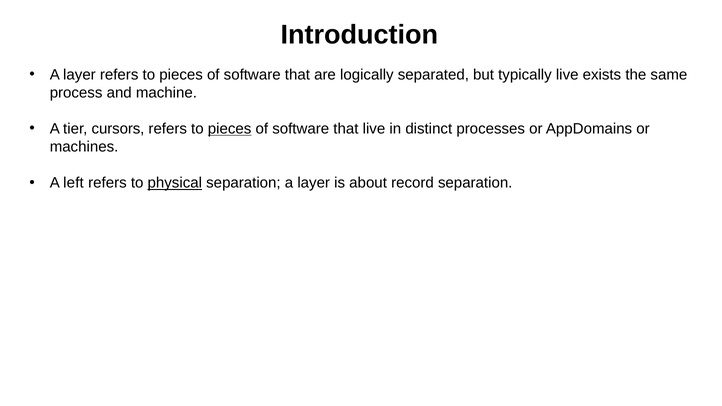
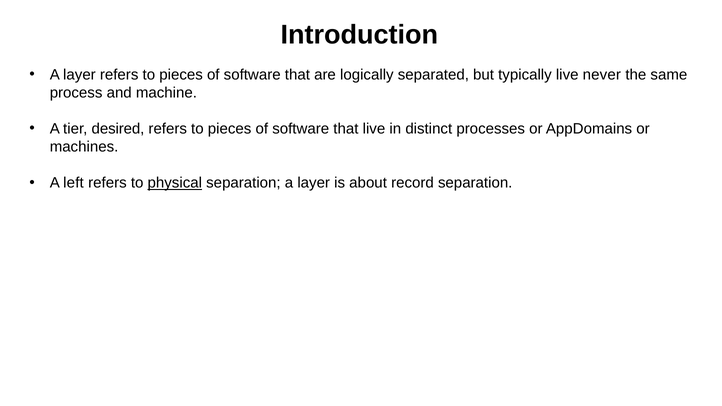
exists: exists -> never (602, 75)
cursors: cursors -> desired (118, 129)
pieces underline: present -> none (230, 129)
